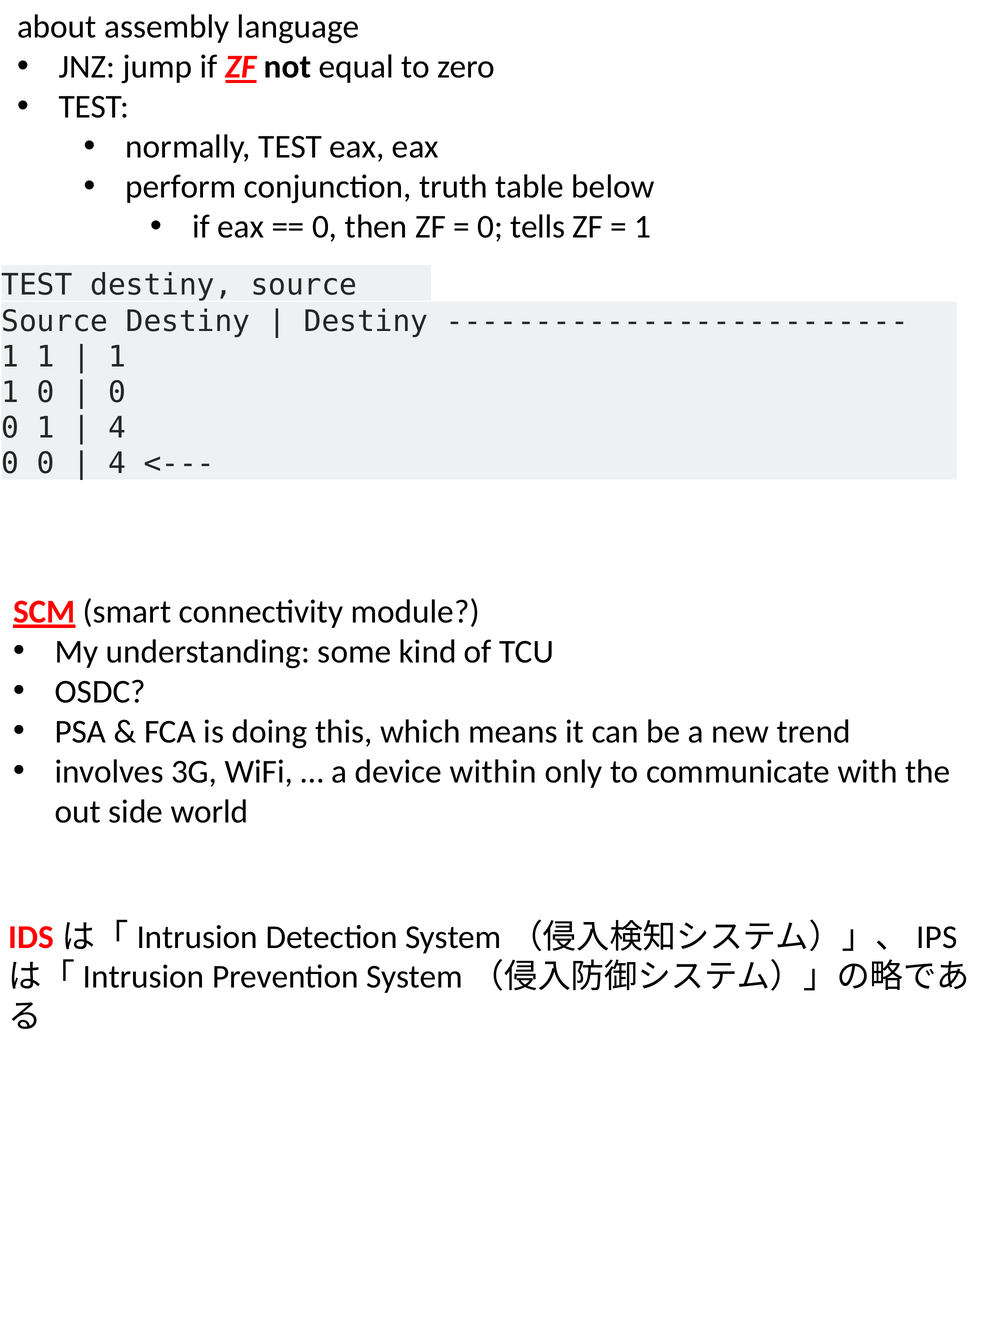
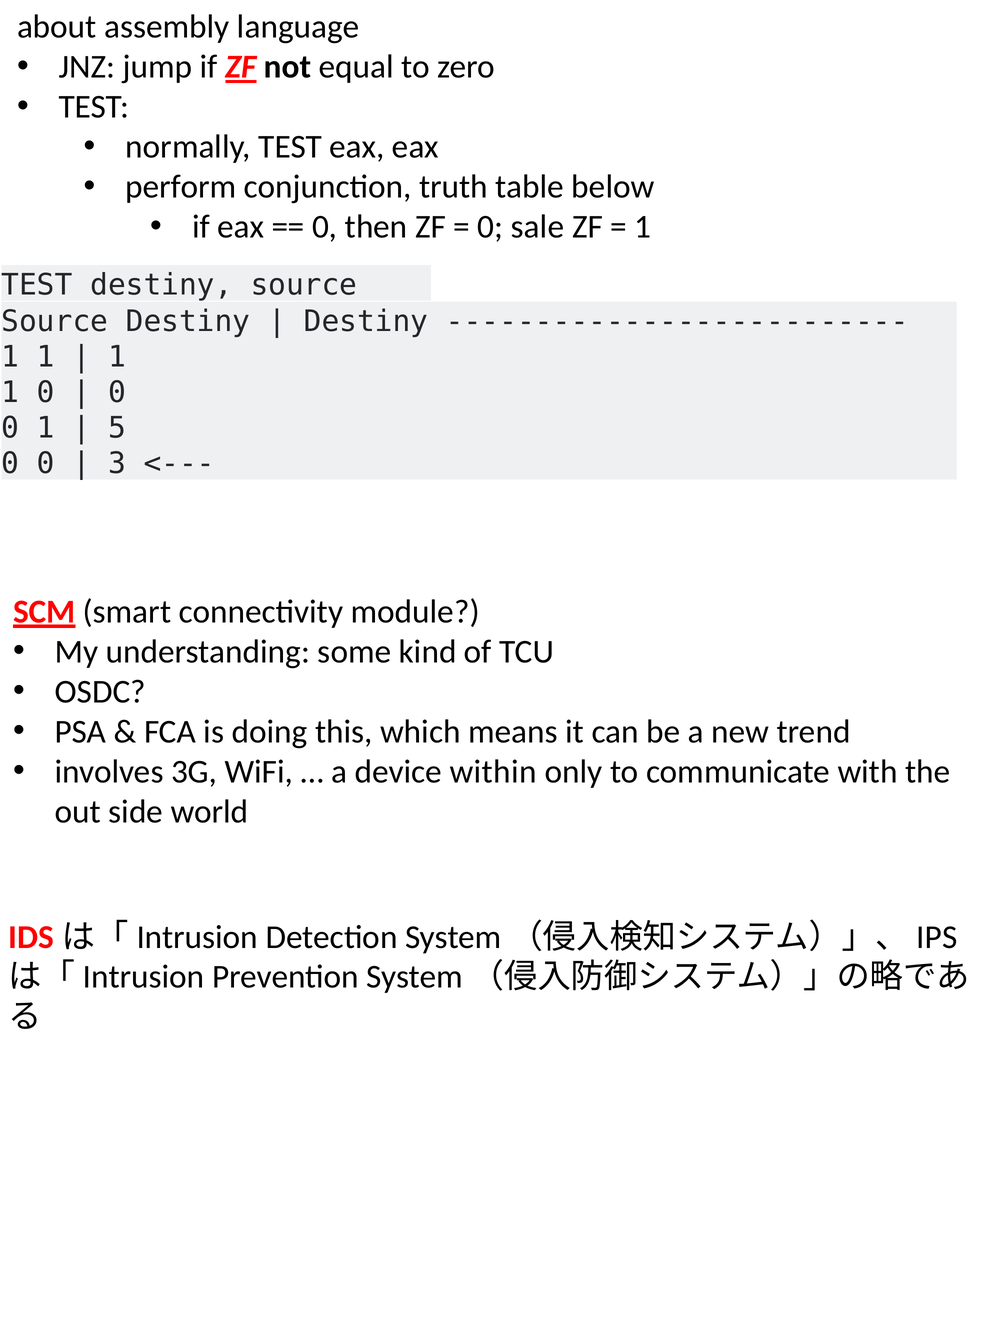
tells: tells -> sale (537, 227)
4: 4 -> 5 (117, 428)
4: 4 -> 3 (117, 464)
